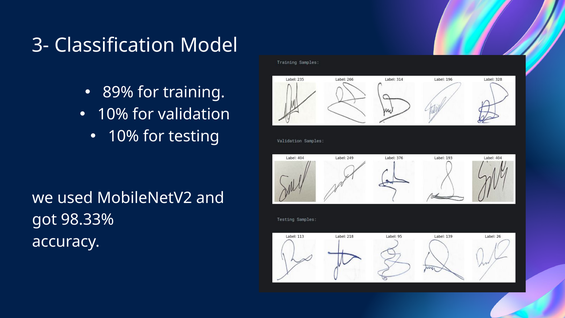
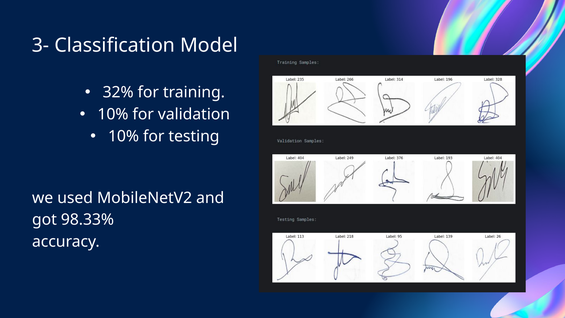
89%: 89% -> 32% (118, 92)
